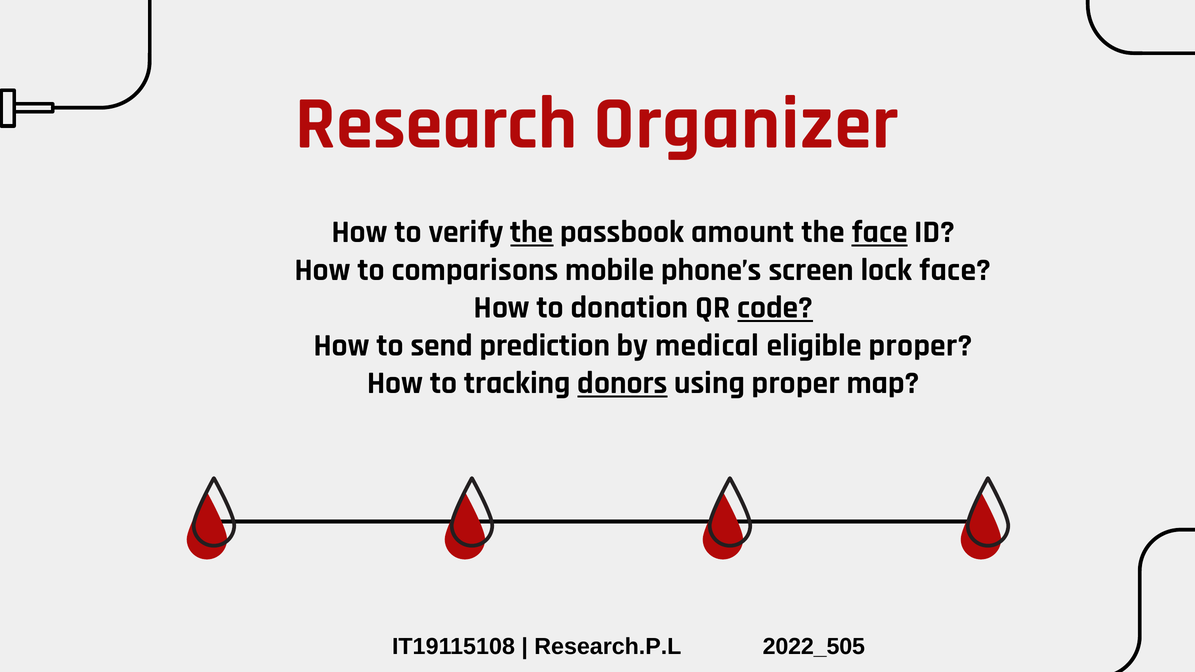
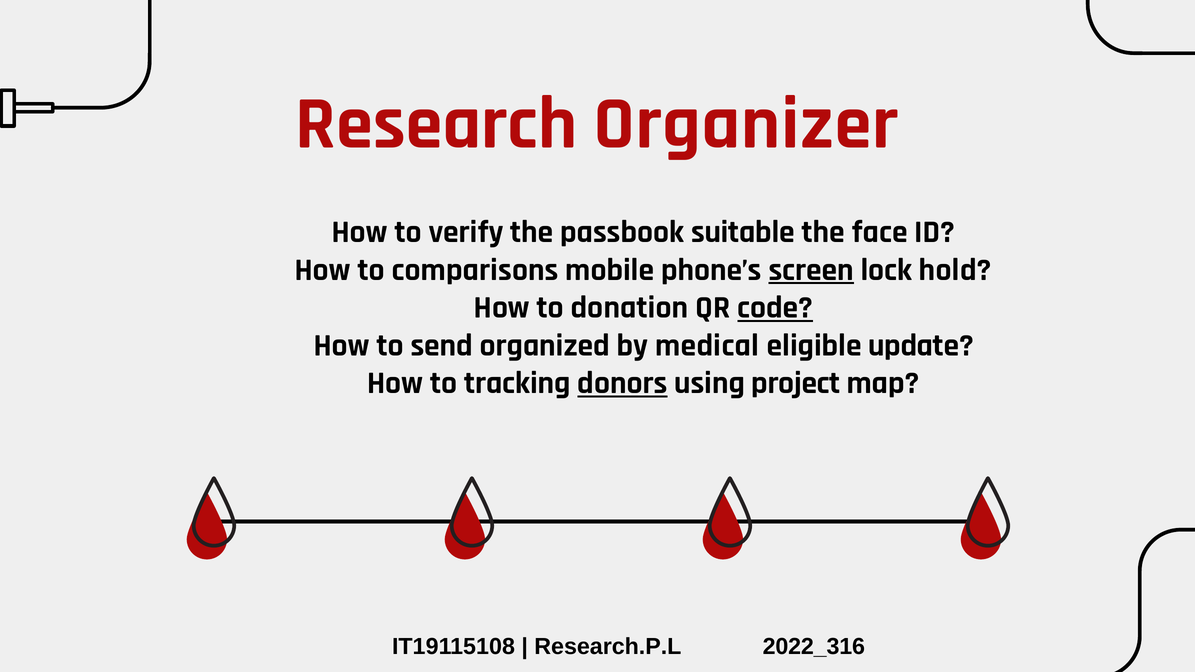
the underline: present -> none (532, 232)
amount: amount -> suitable (743, 232)
face underline: present -> none (880, 232)
screen underline: none -> present (811, 270)
lock face: face -> hold (955, 270)
prediction: prediction -> organized (545, 345)
eligible proper: proper -> update (921, 345)
using proper: proper -> project (796, 383)
2022_505: 2022_505 -> 2022_316 (814, 647)
